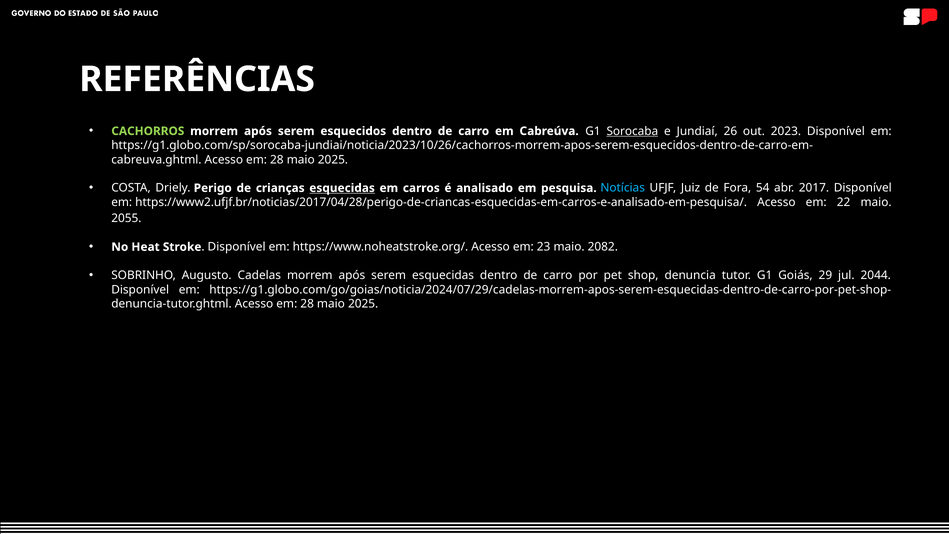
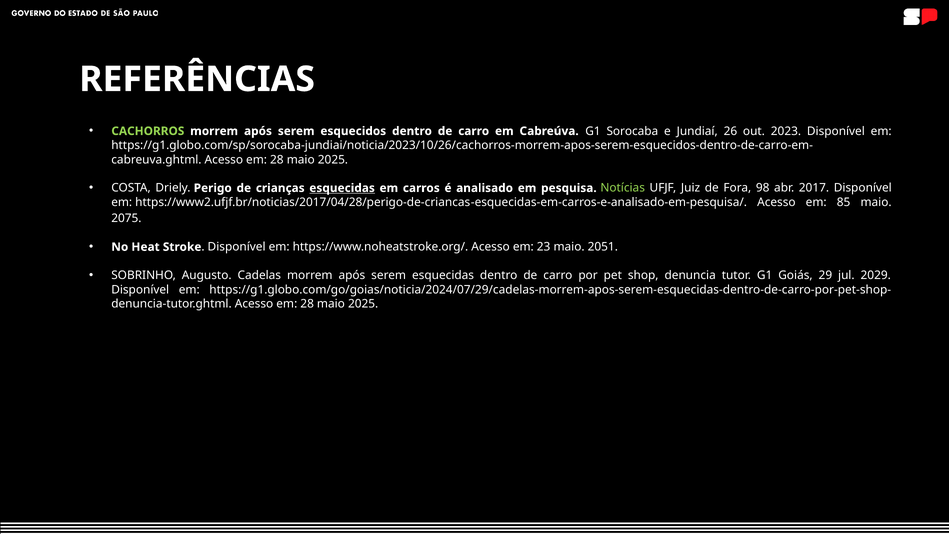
Sorocaba underline: present -> none (632, 131)
Notícias colour: light blue -> light green (623, 188)
54: 54 -> 98 (763, 188)
22: 22 -> 85 (844, 202)
2055: 2055 -> 2075 (126, 218)
2082: 2082 -> 2051 (603, 247)
2044: 2044 -> 2029 (876, 275)
